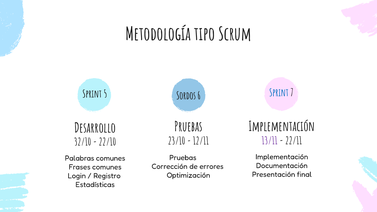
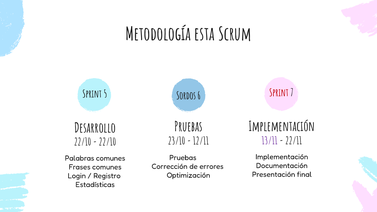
tipo: tipo -> esta (204, 34)
Sprint colour: blue -> red (279, 93)
32/10: 32/10 -> 22/10 (83, 142)
